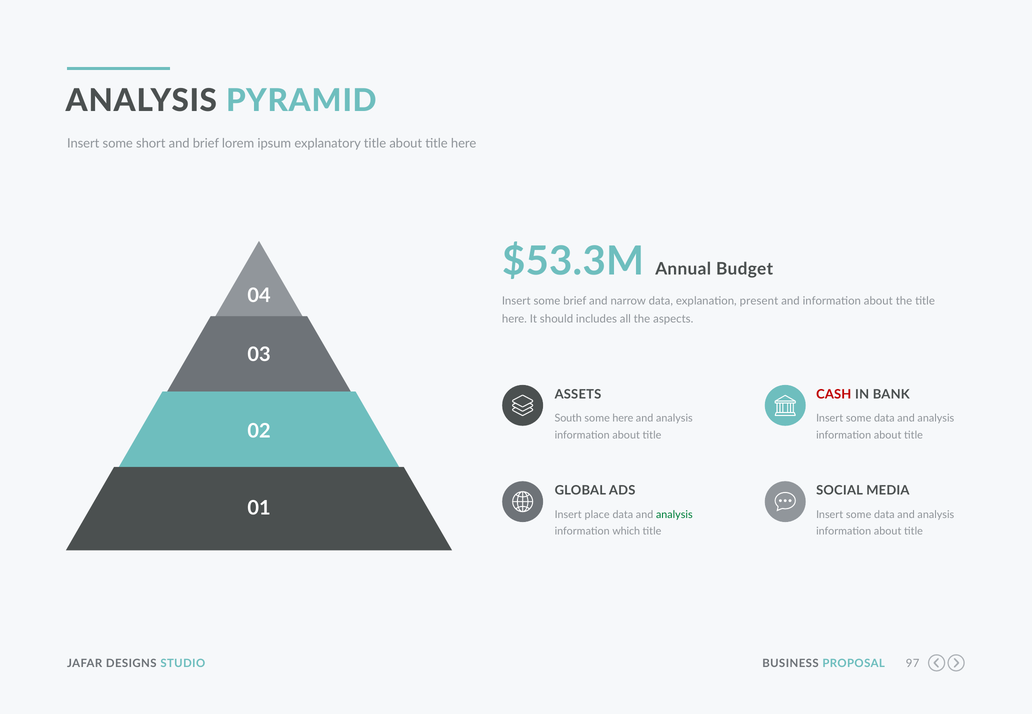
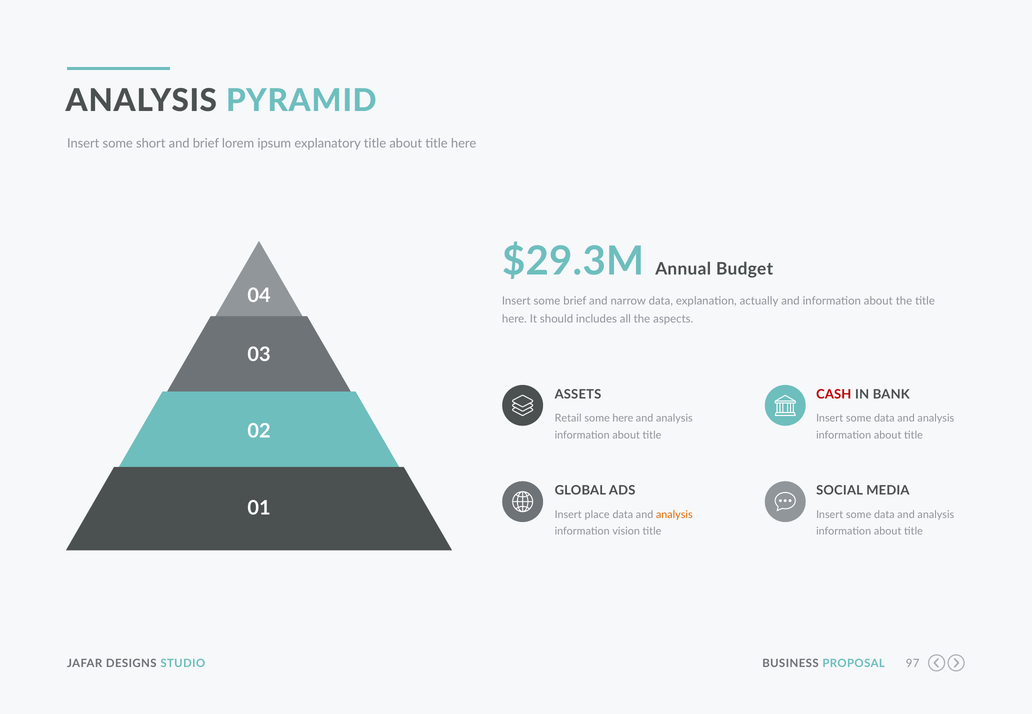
$53.3M: $53.3M -> $29.3M (573, 262)
present: present -> actually (759, 301)
South: South -> Retail (568, 419)
analysis colour: green -> orange (674, 515)
which: which -> vision (626, 532)
